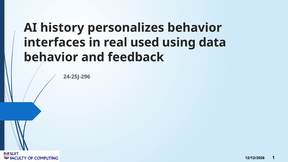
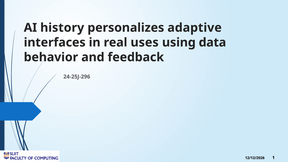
personalizes behavior: behavior -> adaptive (195, 28)
used: used -> uses (145, 42)
